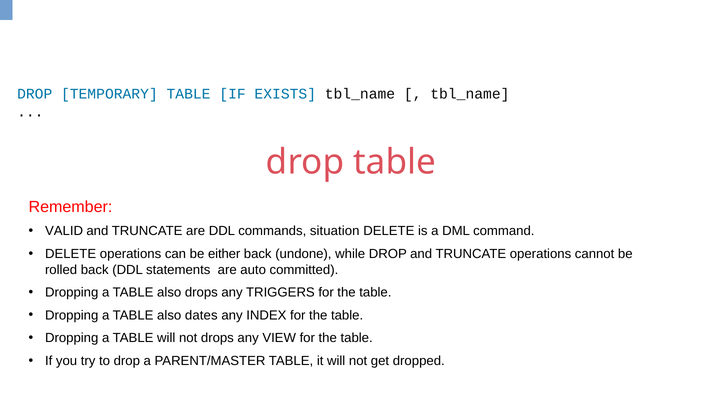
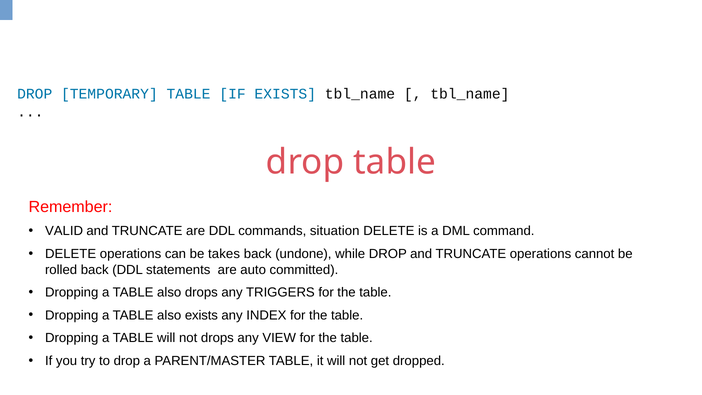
either: either -> takes (224, 254)
also dates: dates -> exists (201, 315)
